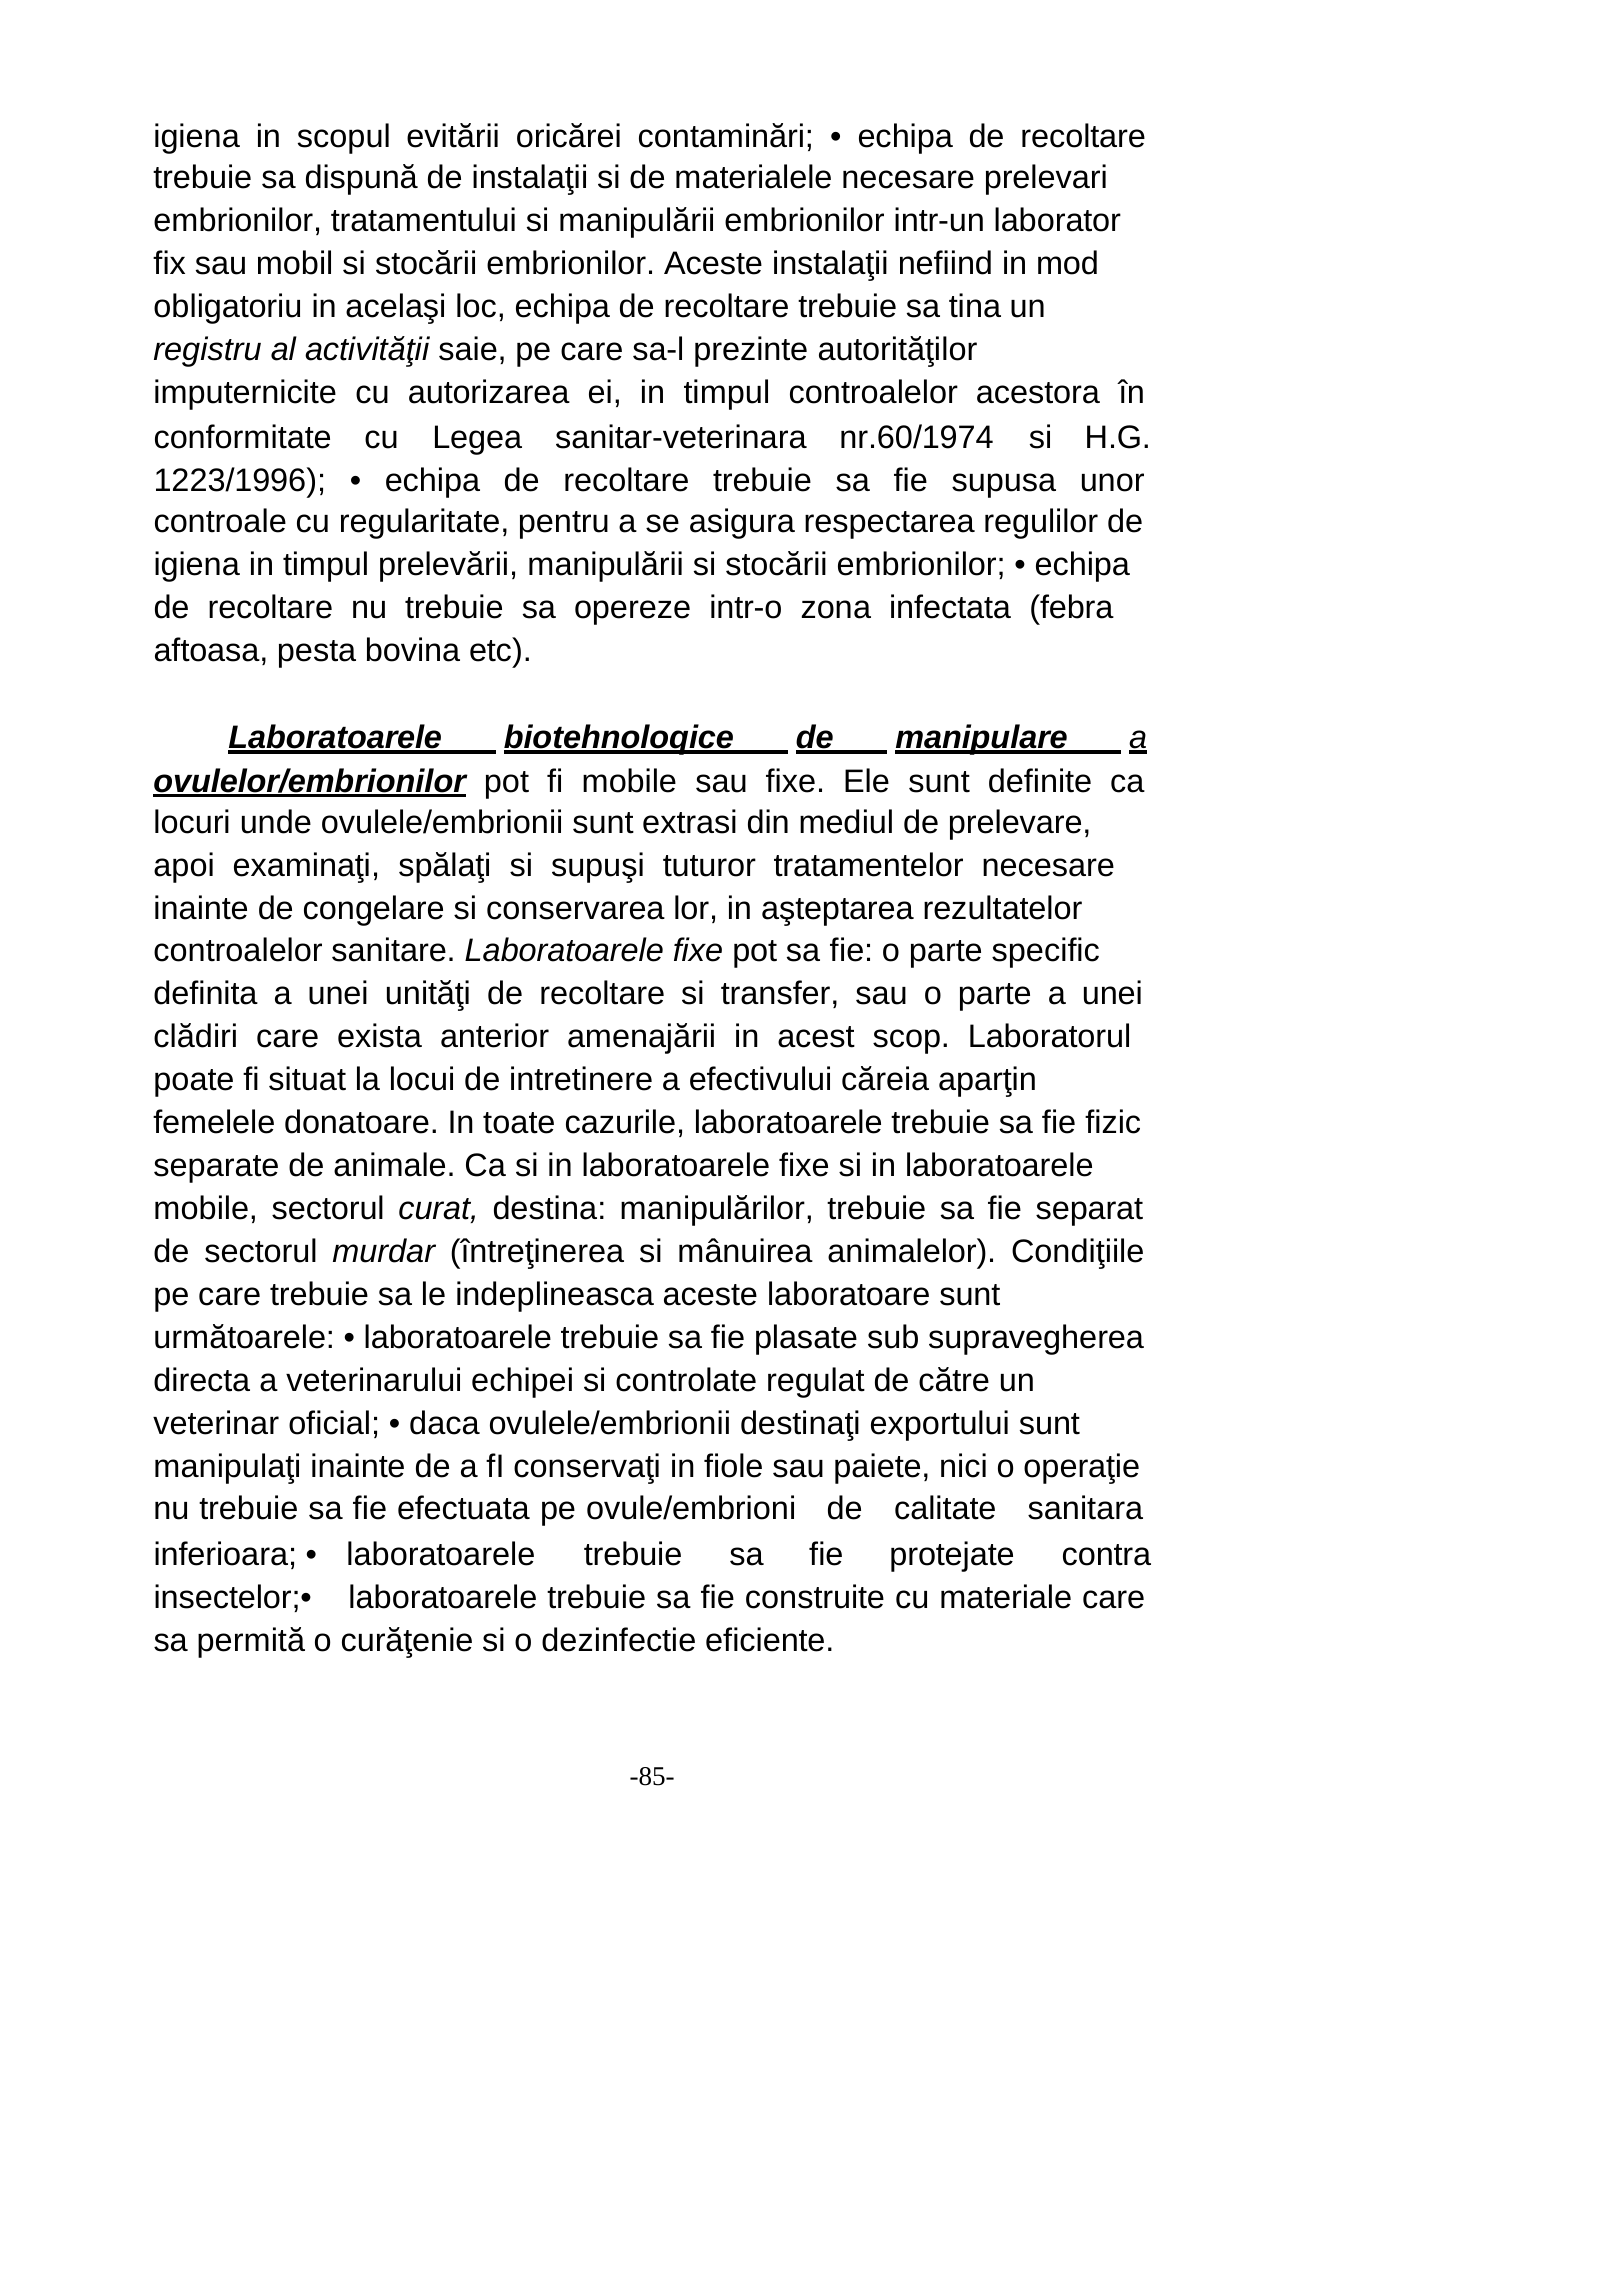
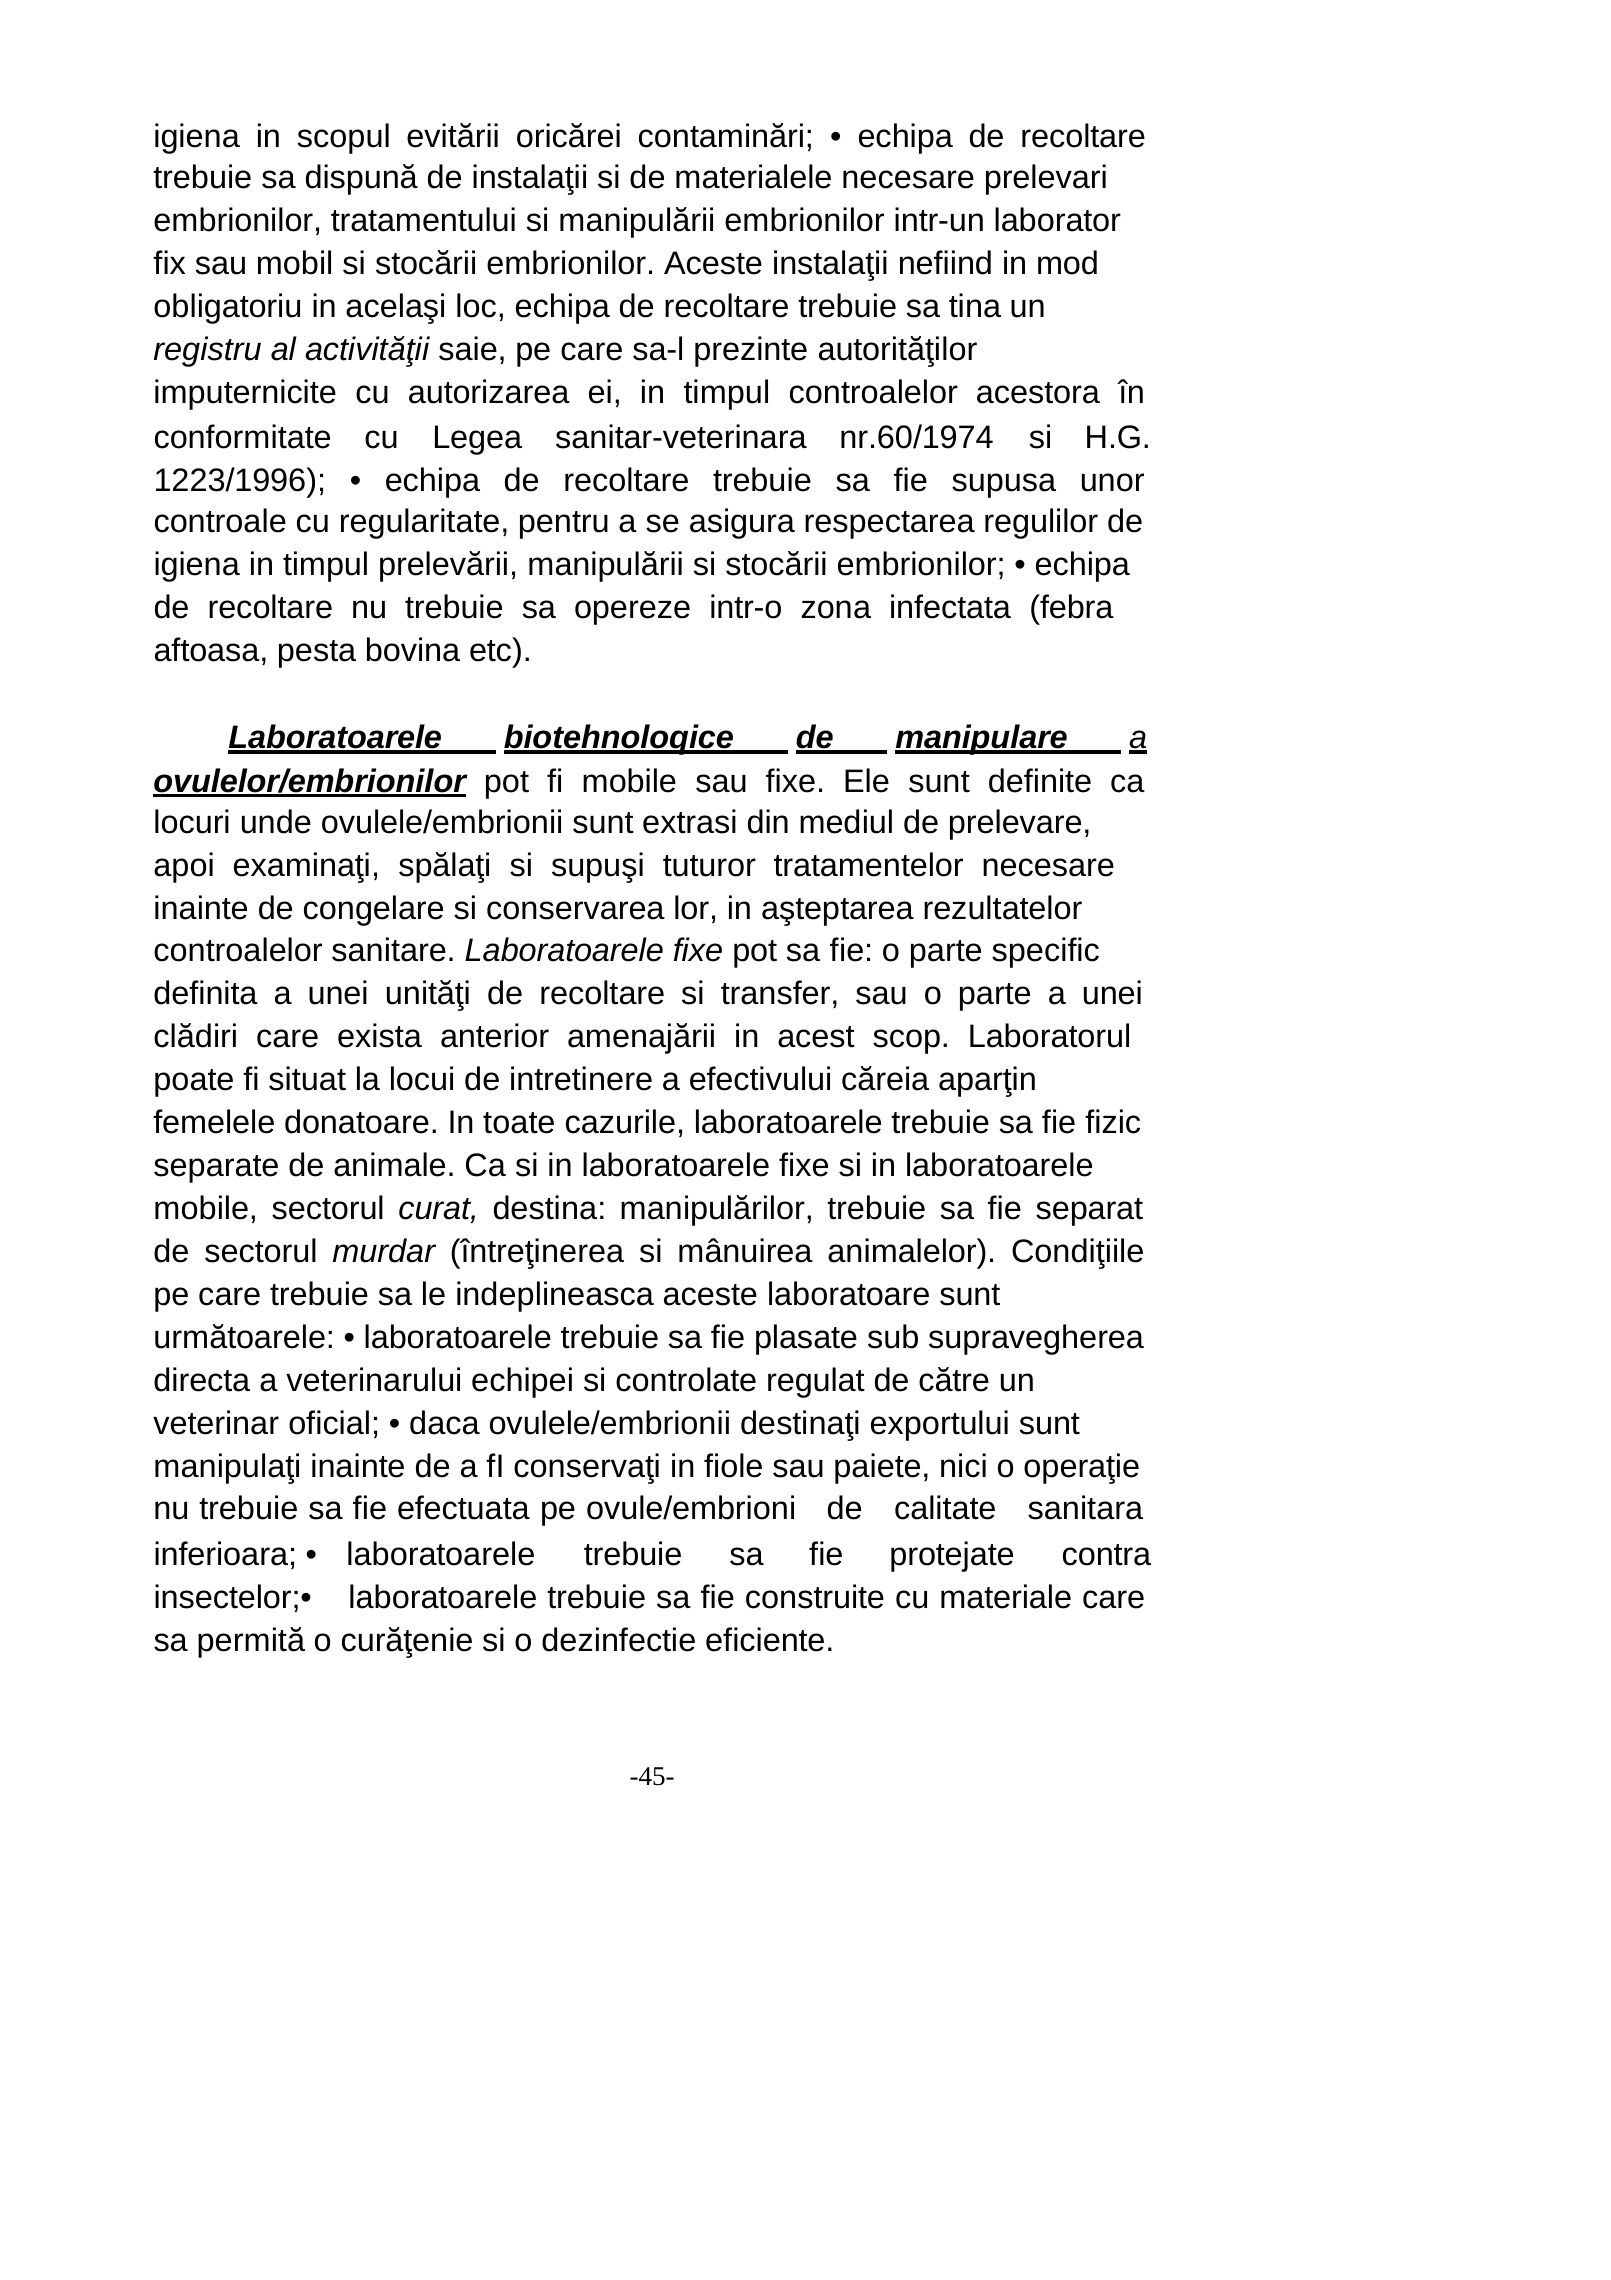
-85-: -85- -> -45- (652, 1776)
